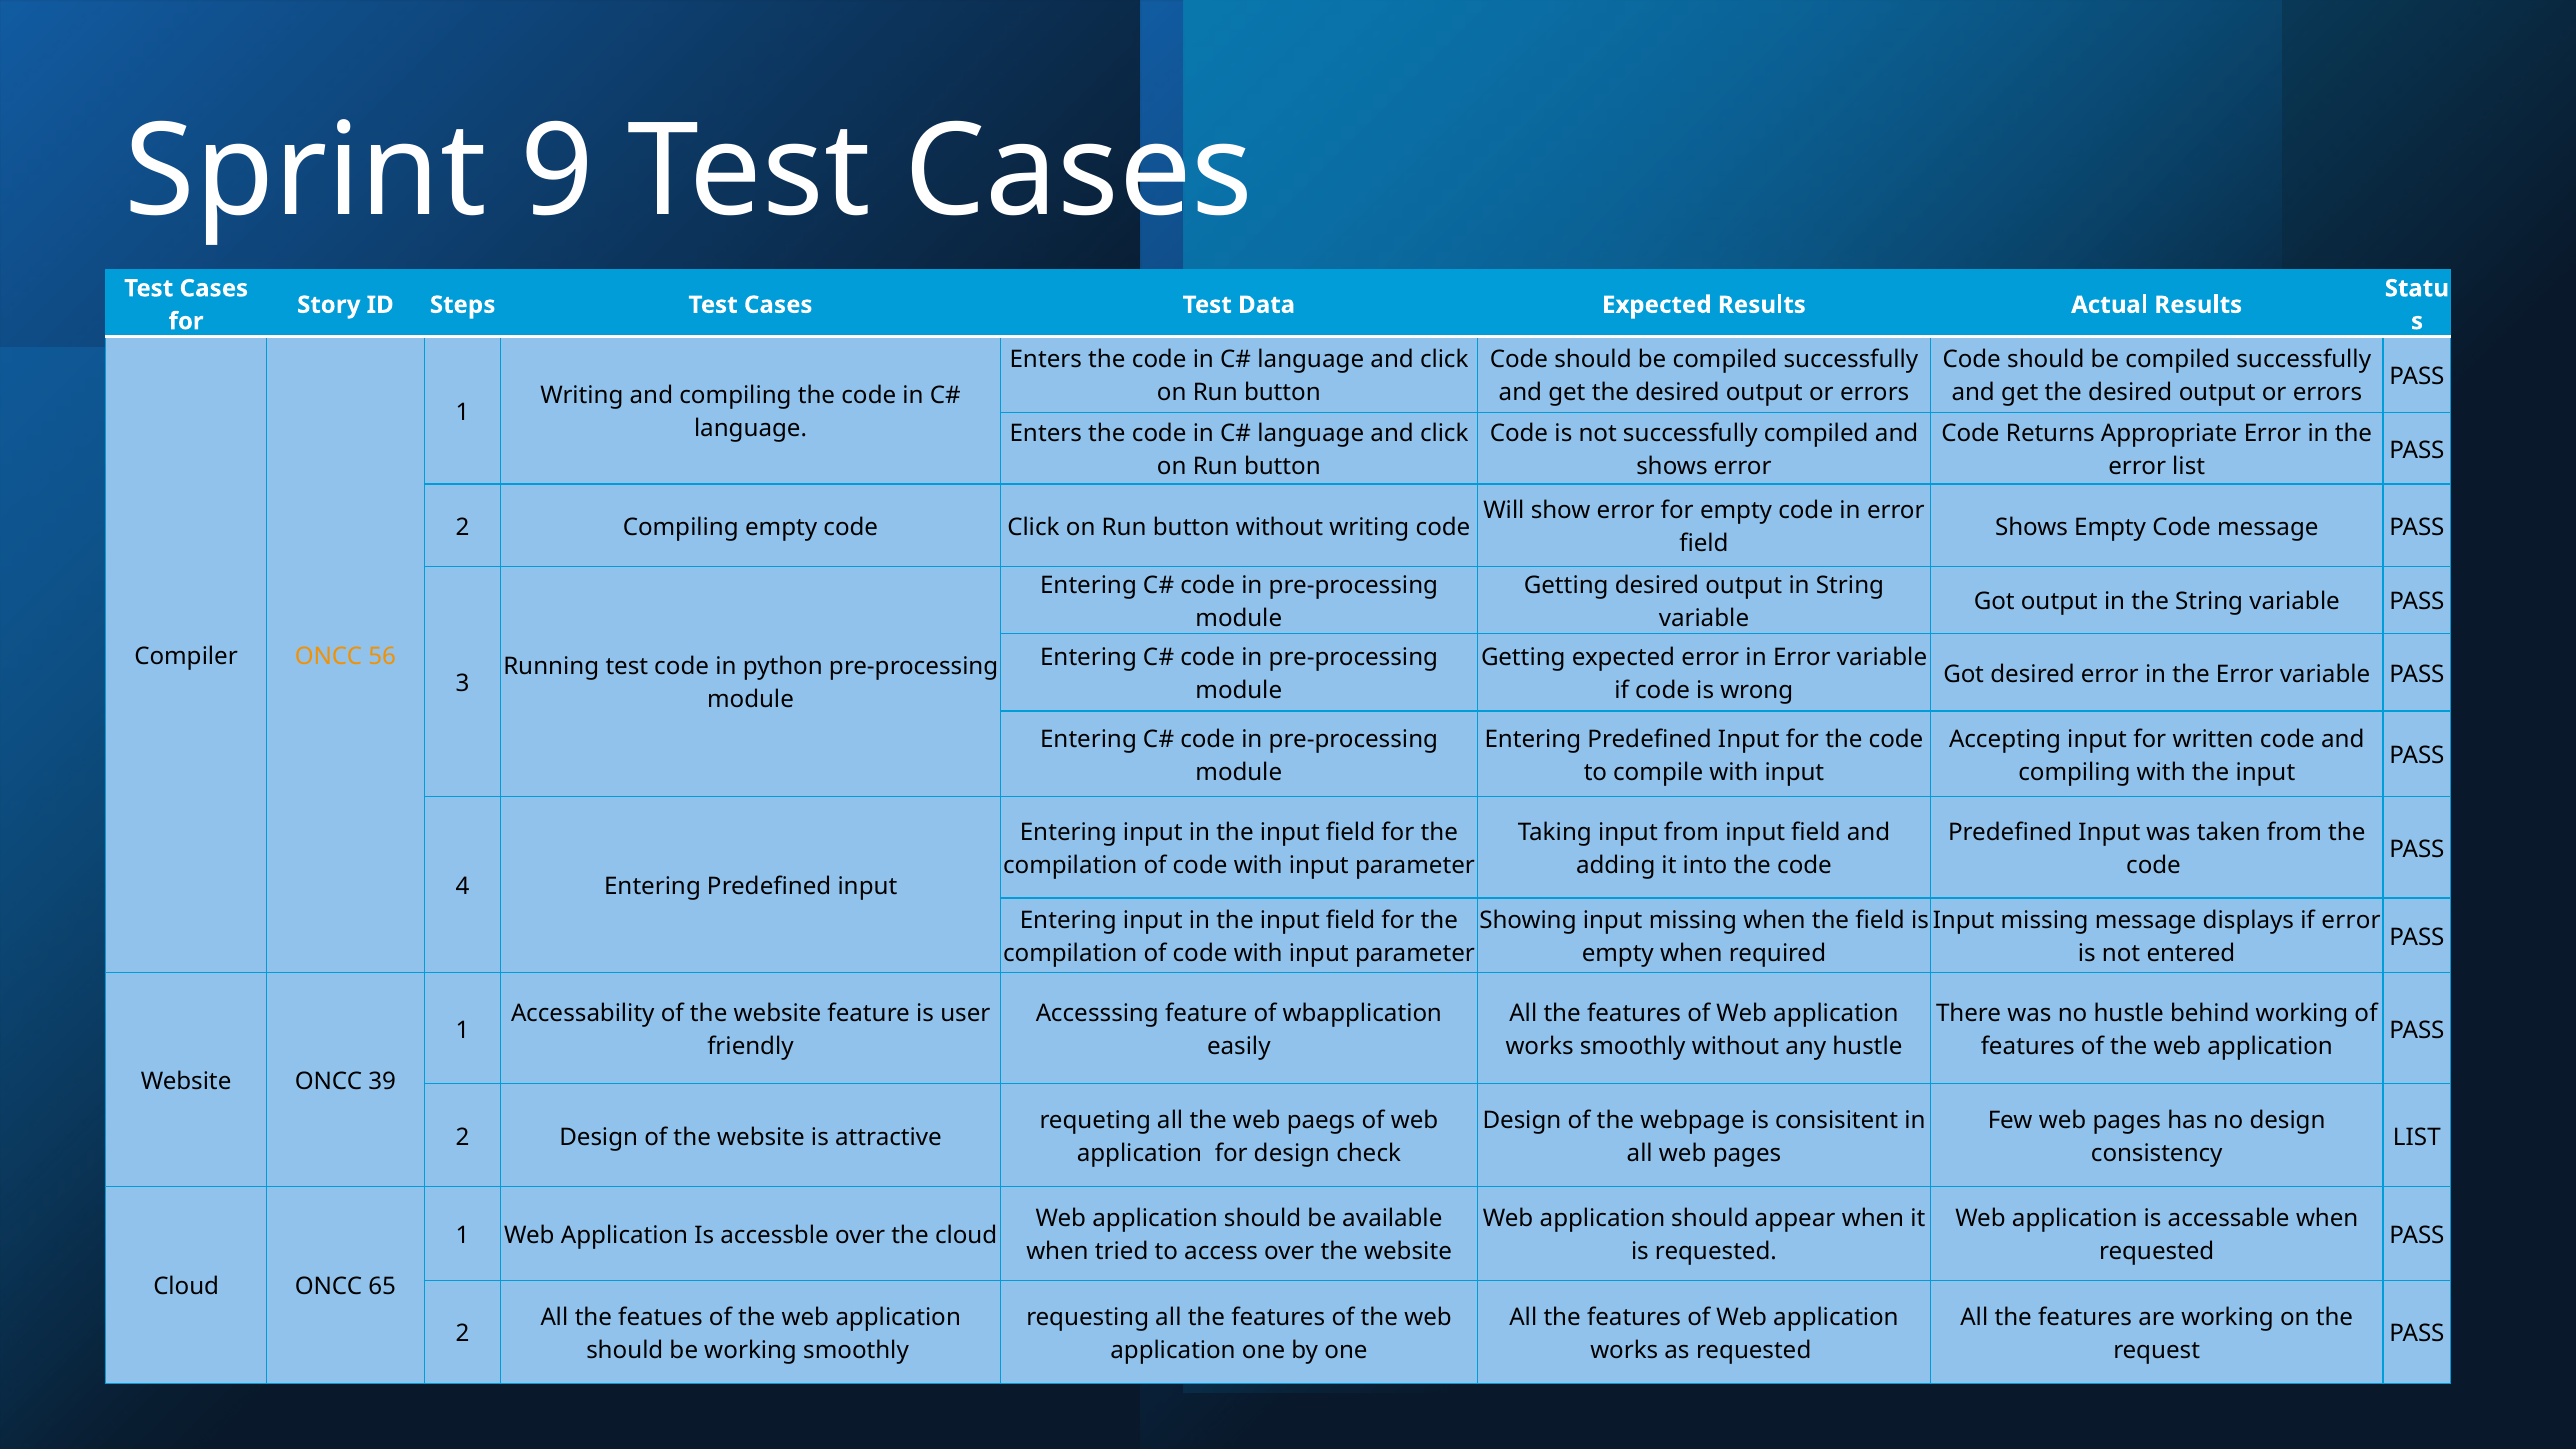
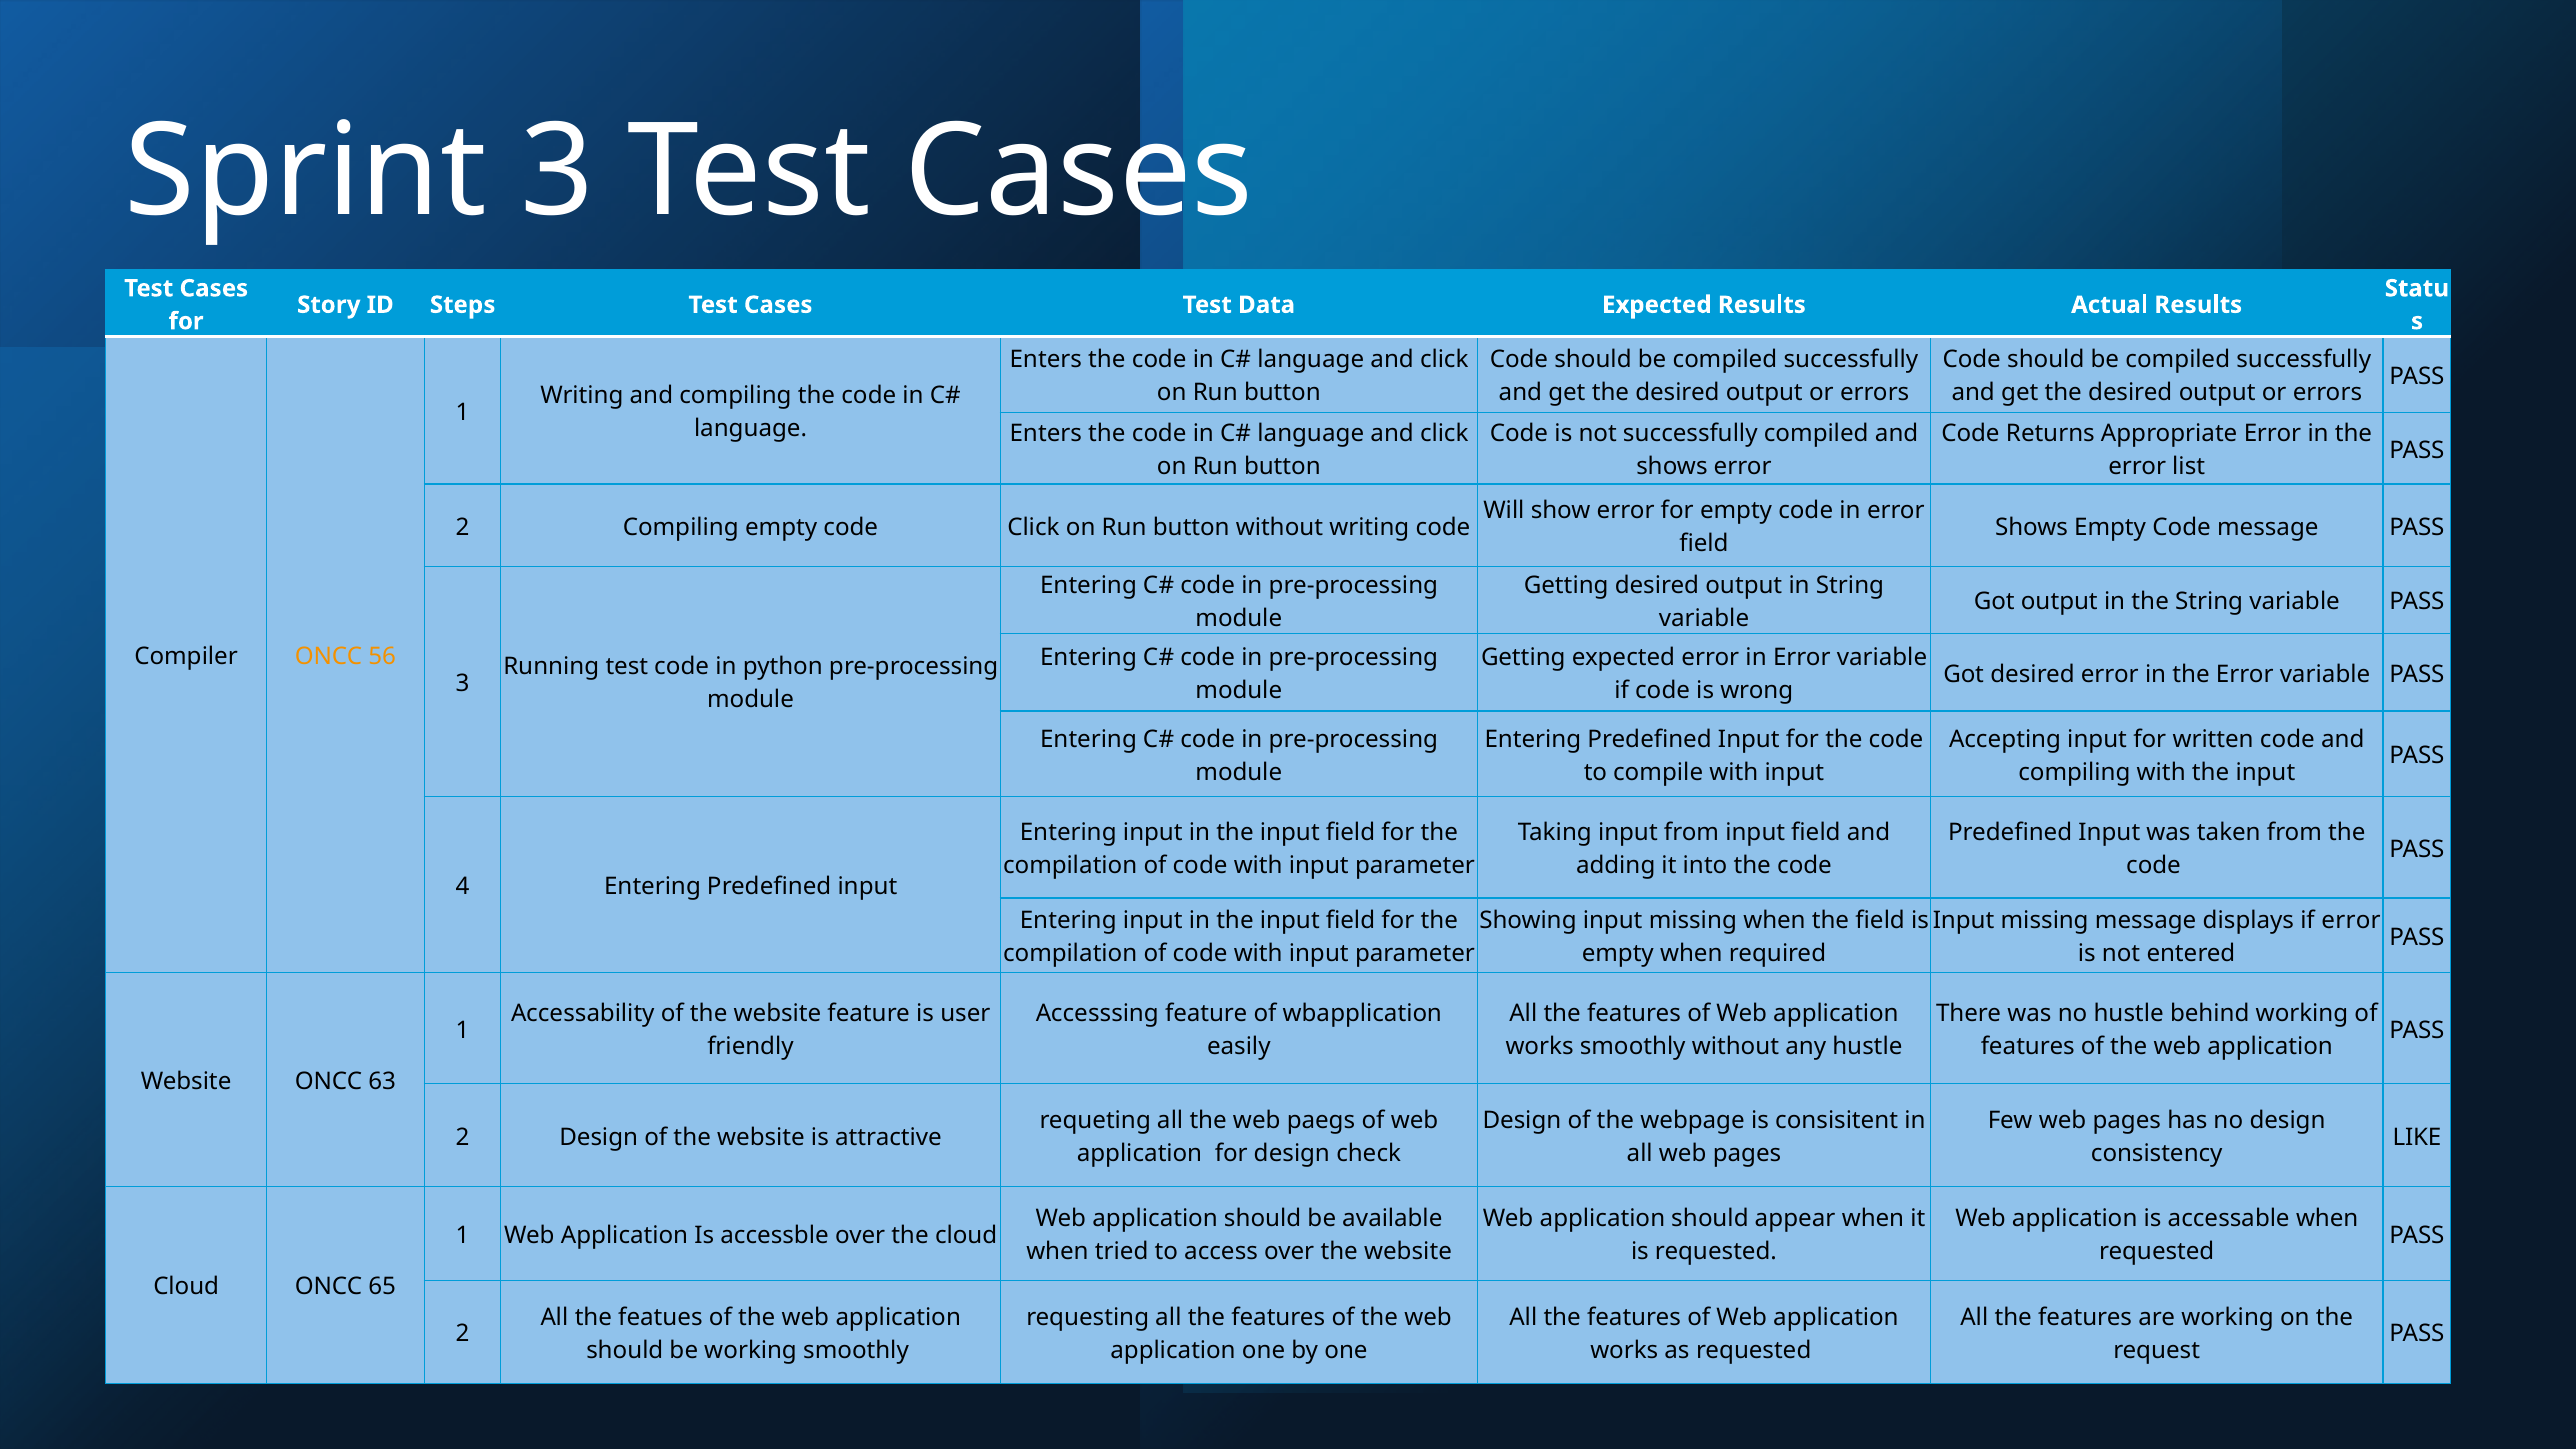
Sprint 9: 9 -> 3 (557, 172)
39: 39 -> 63 (382, 1082)
LIST: LIST -> LIKE (2417, 1137)
